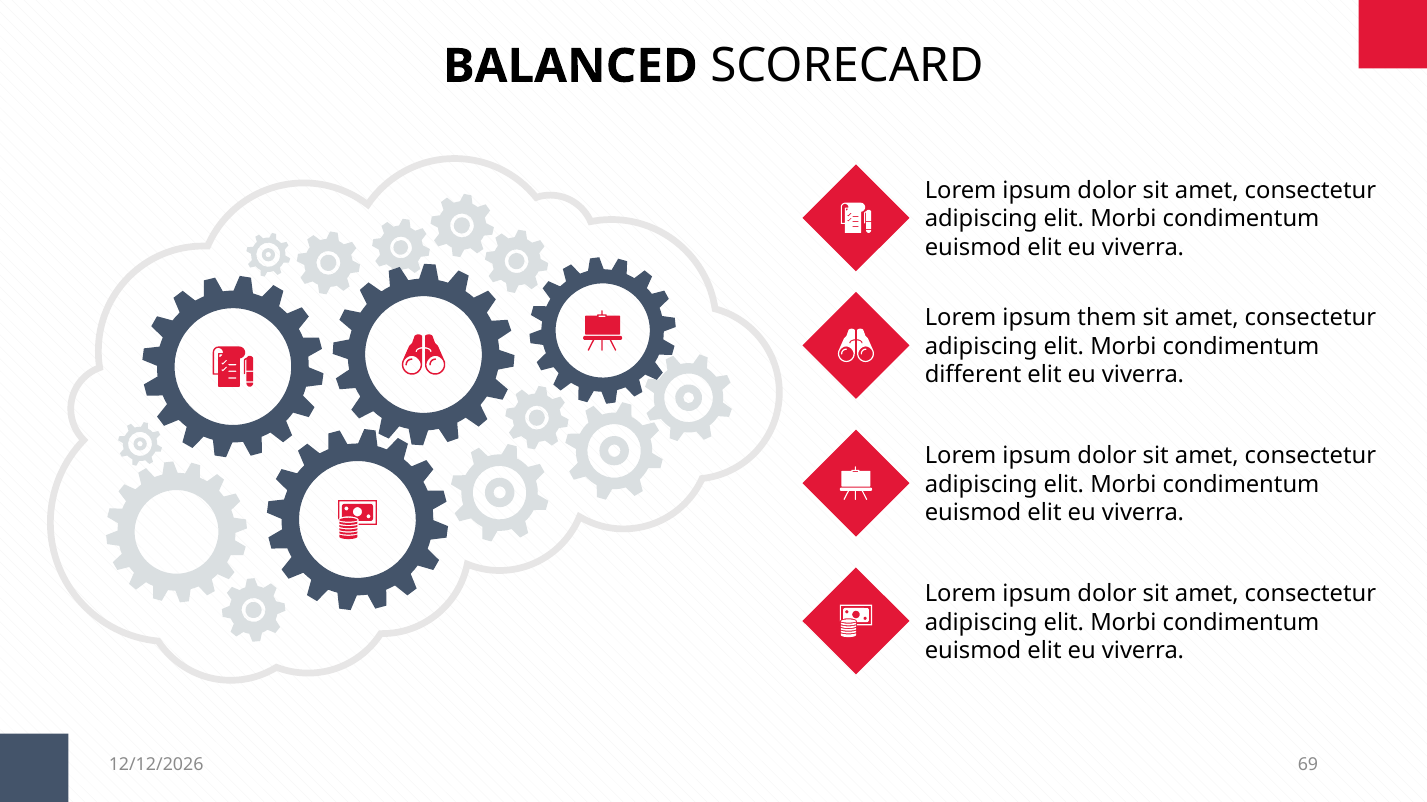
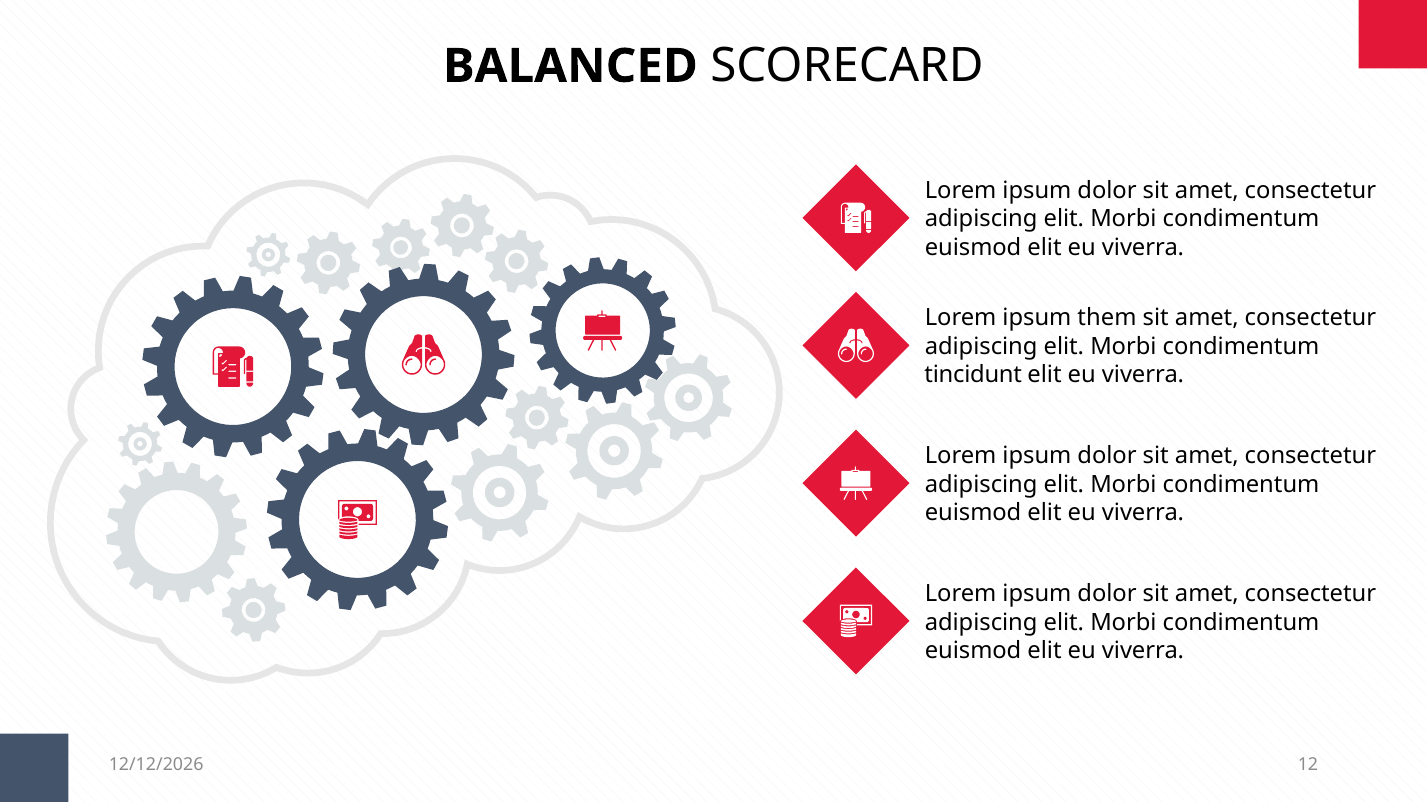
different: different -> tincidunt (973, 375)
69: 69 -> 12 (1308, 765)
